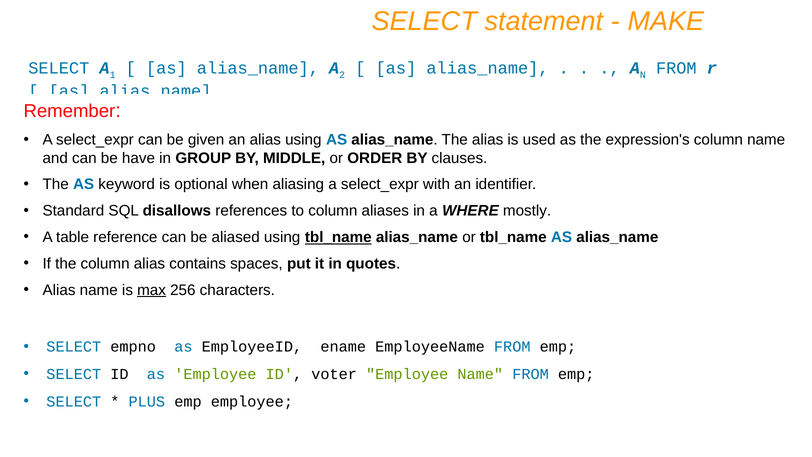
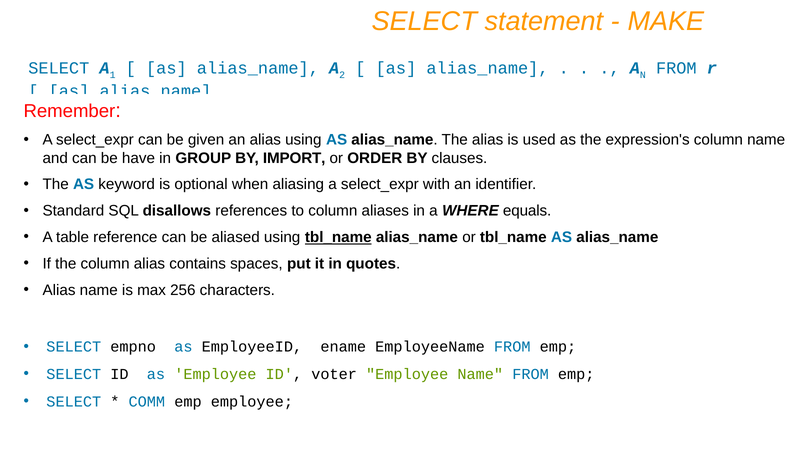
MIDDLE: MIDDLE -> IMPORT (294, 158)
mostly: mostly -> equals (527, 211)
max underline: present -> none (152, 290)
PLUS: PLUS -> COMM (147, 401)
